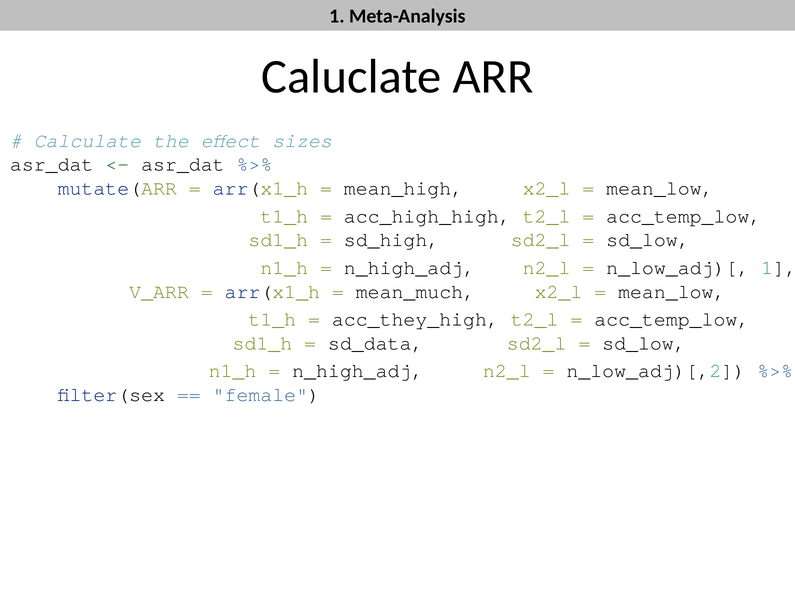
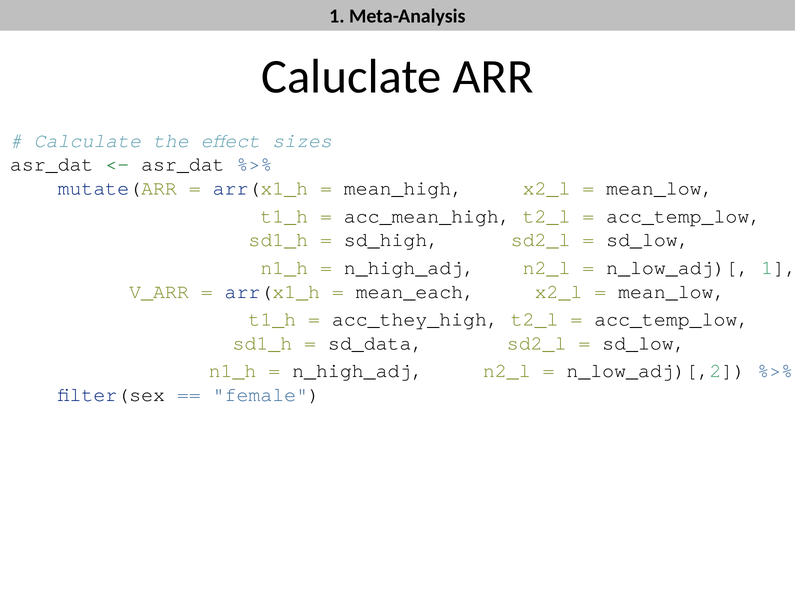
acc_high_high: acc_high_high -> acc_mean_high (427, 216)
mean_much: mean_much -> mean_each (415, 292)
